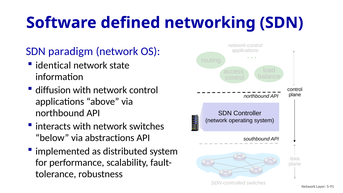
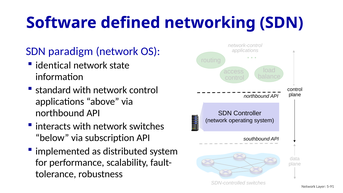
diffusion: diffusion -> standard (53, 90)
abstractions: abstractions -> subscription (110, 138)
